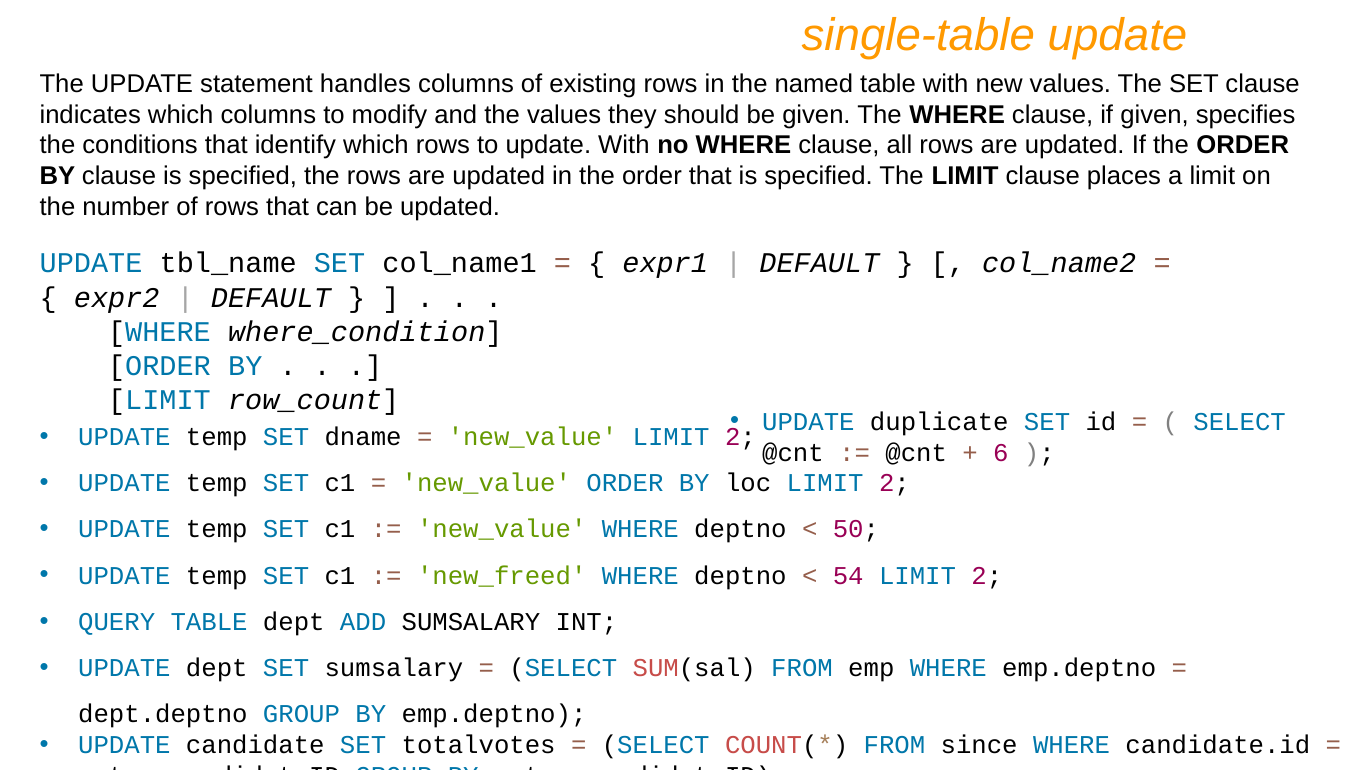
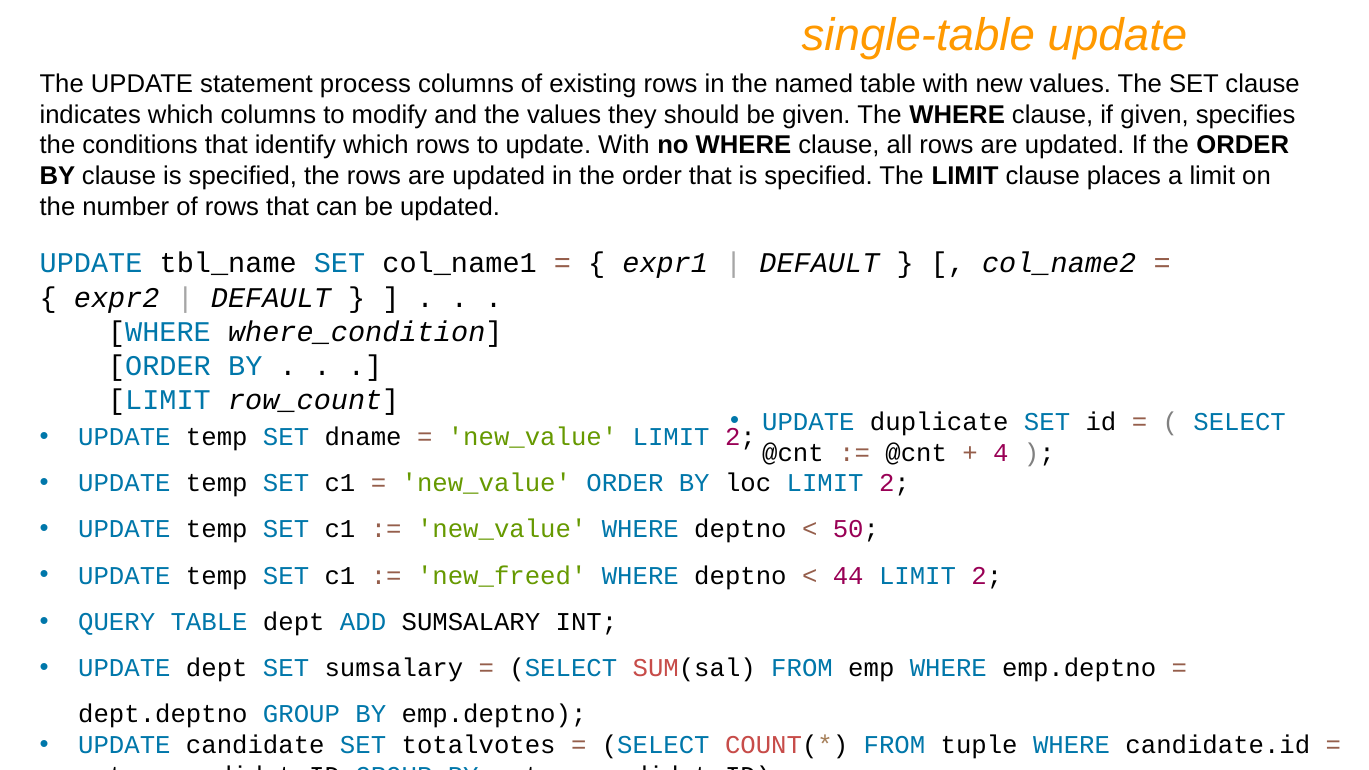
handles: handles -> process (365, 84)
6: 6 -> 4 (1001, 453)
54: 54 -> 44 (848, 576)
since: since -> tuple (979, 745)
